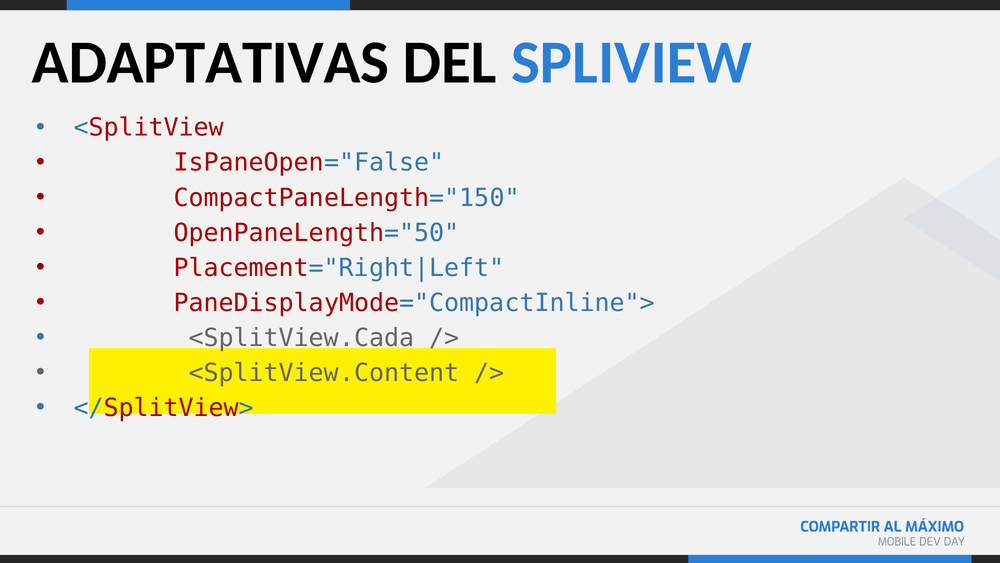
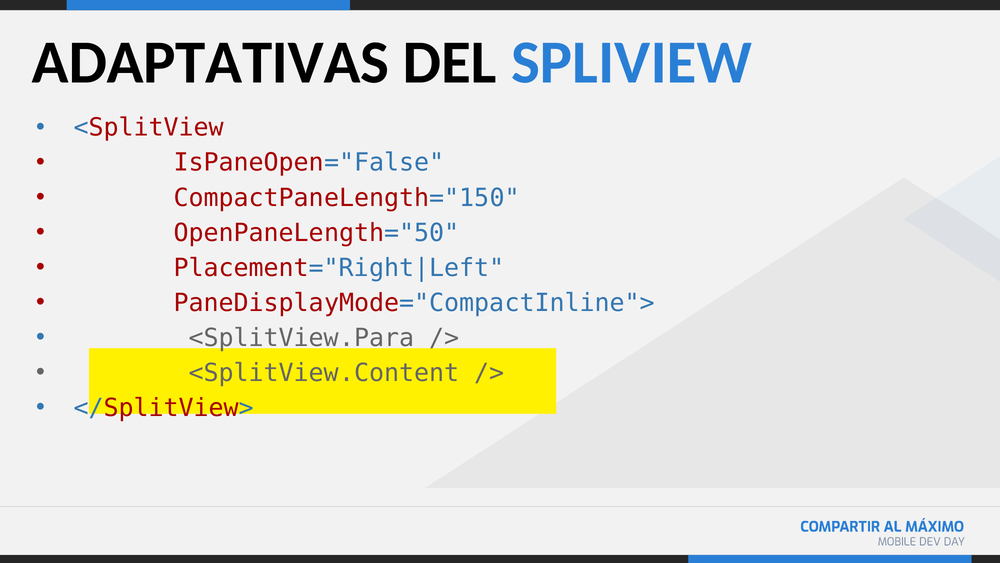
<SplitView.Cada: <SplitView.Cada -> <SplitView.Para (301, 338)
